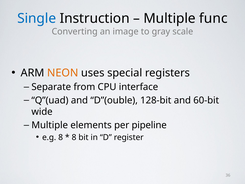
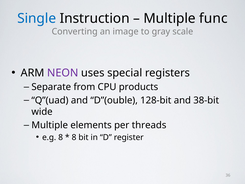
NEON colour: orange -> purple (63, 73)
interface: interface -> products (139, 87)
60-bit: 60-bit -> 38-bit (206, 100)
pipeline: pipeline -> threads (149, 125)
